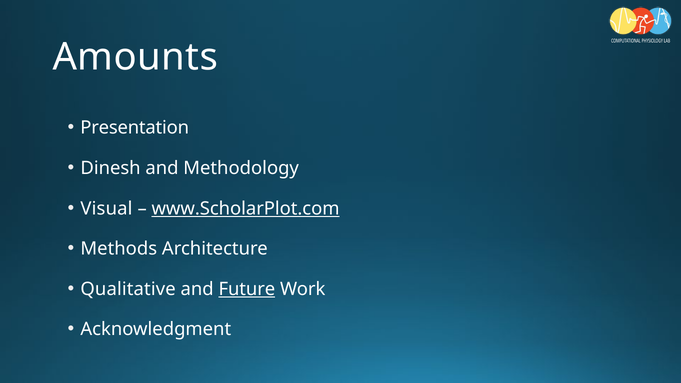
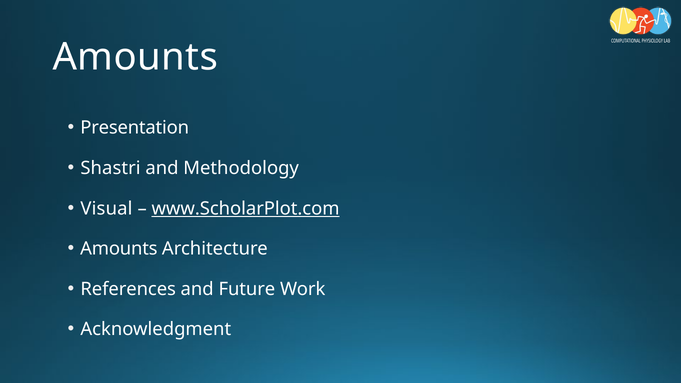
Dinesh: Dinesh -> Shastri (111, 168)
Methods: Methods -> Amounts (119, 249)
Qualitative: Qualitative -> References (128, 289)
Future underline: present -> none (247, 289)
